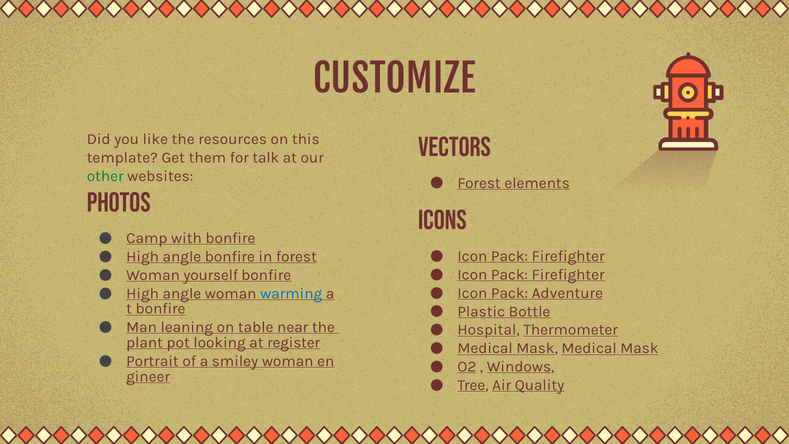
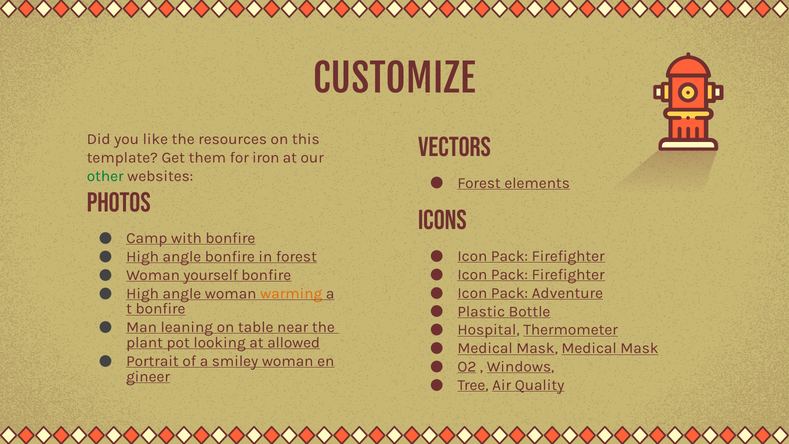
talk: talk -> iron (266, 157)
warming colour: blue -> orange (291, 293)
register: register -> allowed (294, 343)
